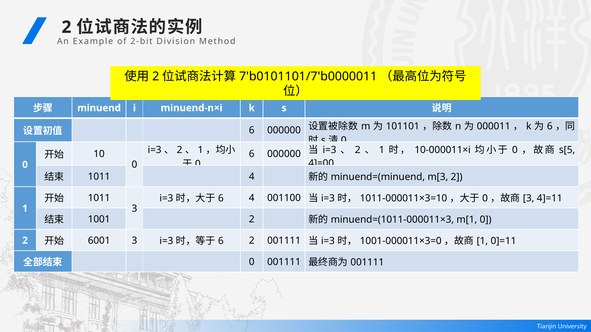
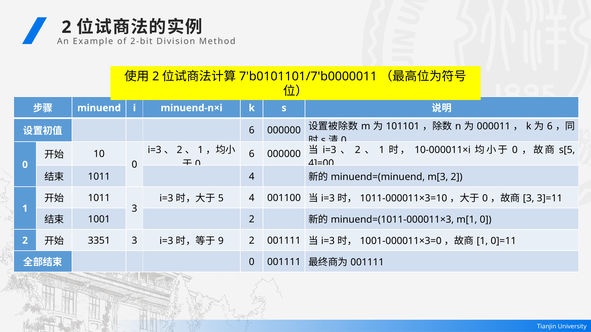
6: 6 -> 5 (221, 199)
4]=11: 4]=11 -> 3]=11 (550, 199)
6001: 6001 -> 3351 (99, 241)
6: 6 -> 9 (221, 241)
